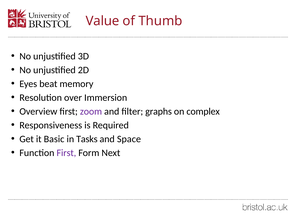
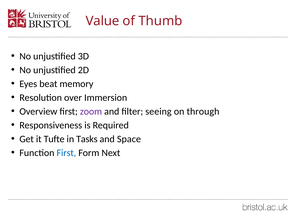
graphs: graphs -> seeing (158, 111)
complex: complex -> through (203, 111)
Basic: Basic -> Tufte (54, 139)
First colour: purple -> blue (66, 153)
